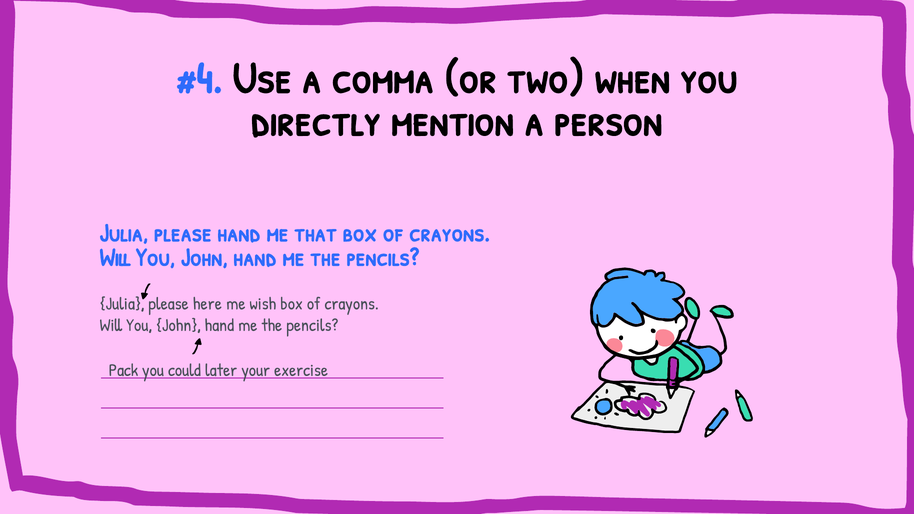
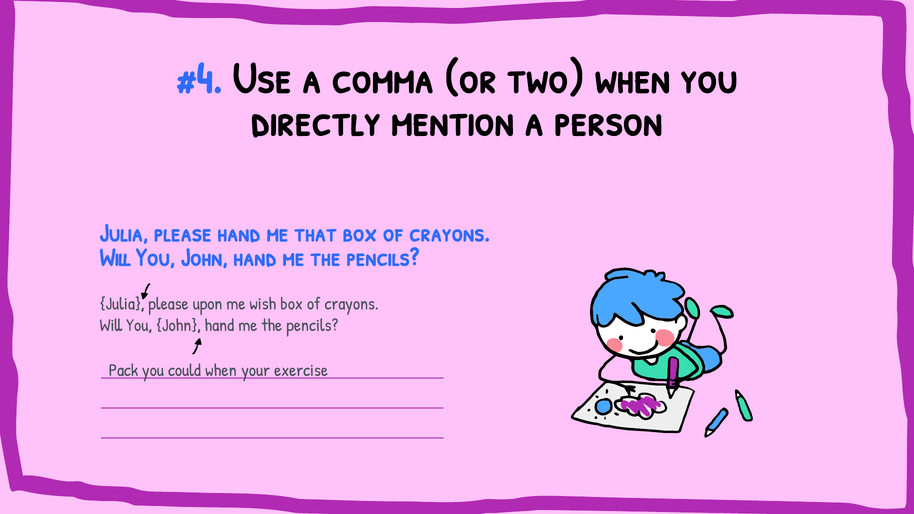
here: here -> upon (208, 304)
could later: later -> when (221, 370)
